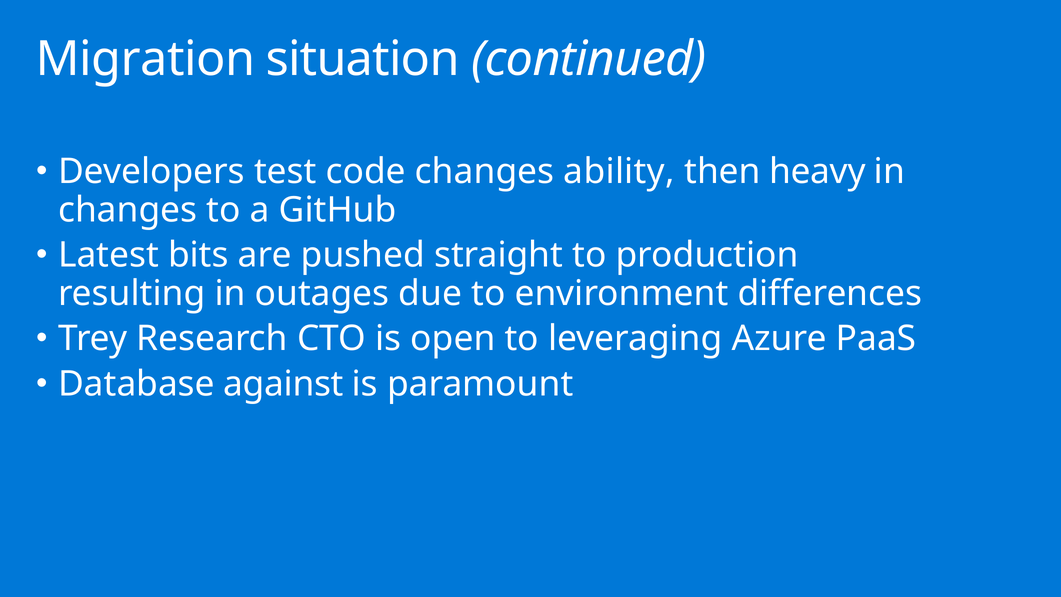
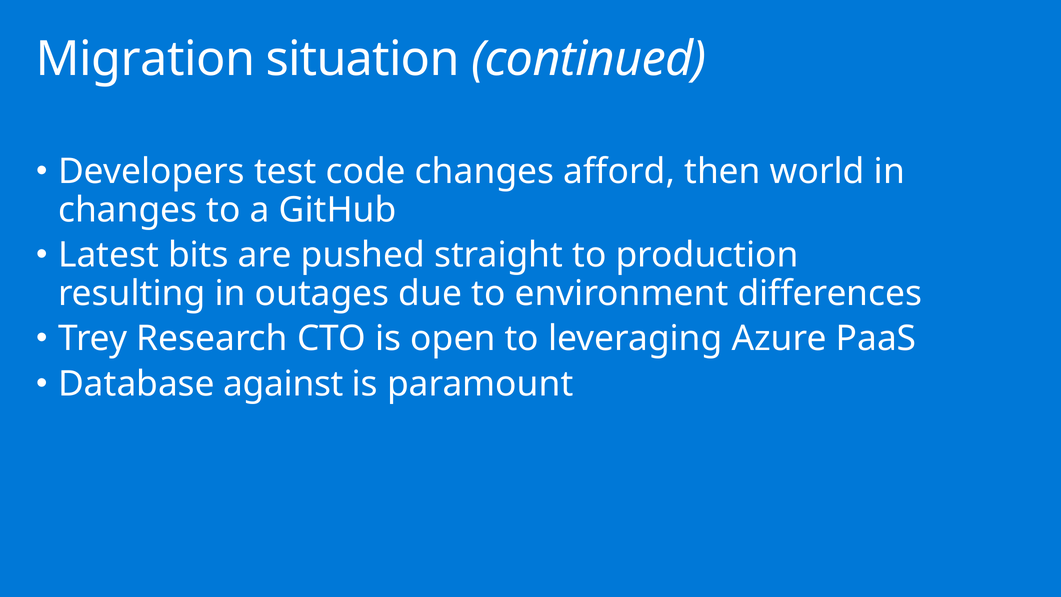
ability: ability -> afford (619, 172)
heavy: heavy -> world (817, 172)
